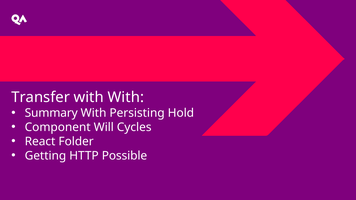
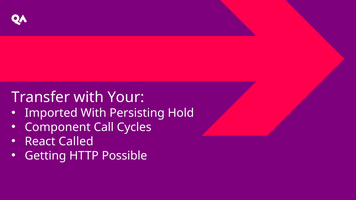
with With: With -> Your (126, 97)
Summary: Summary -> Imported (51, 113)
Will: Will -> Call (104, 127)
Folder: Folder -> Called (76, 142)
